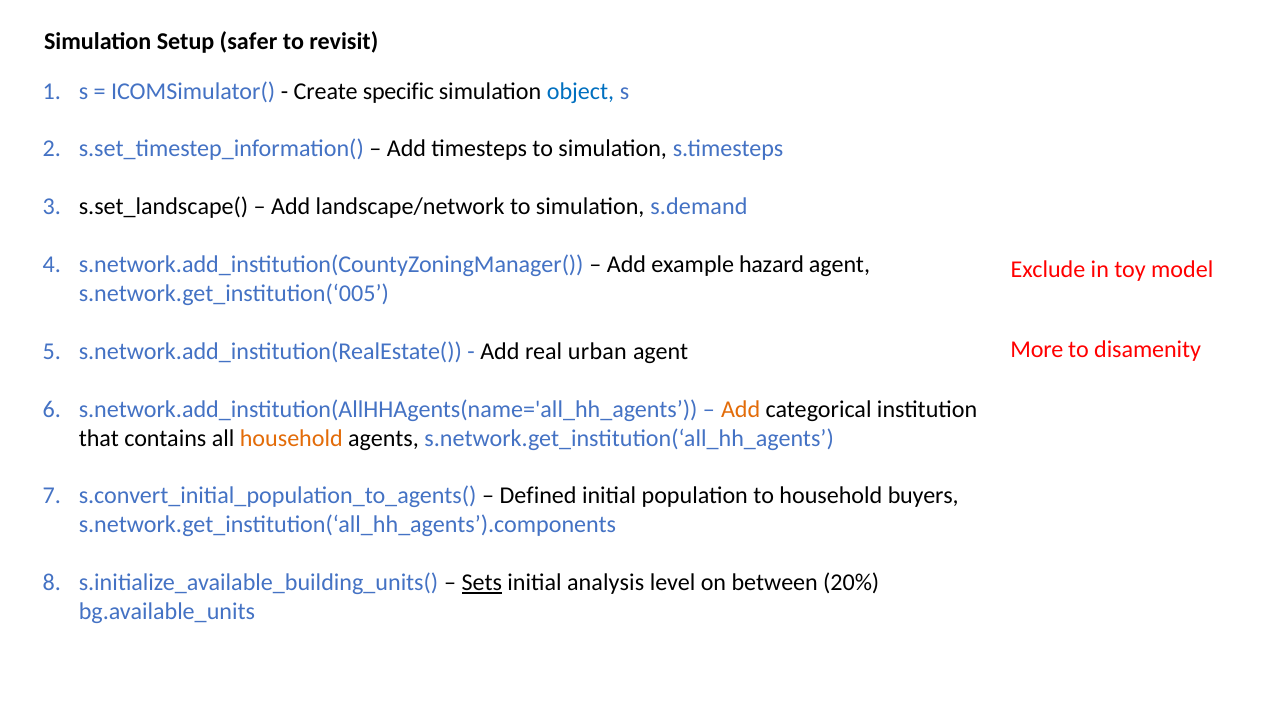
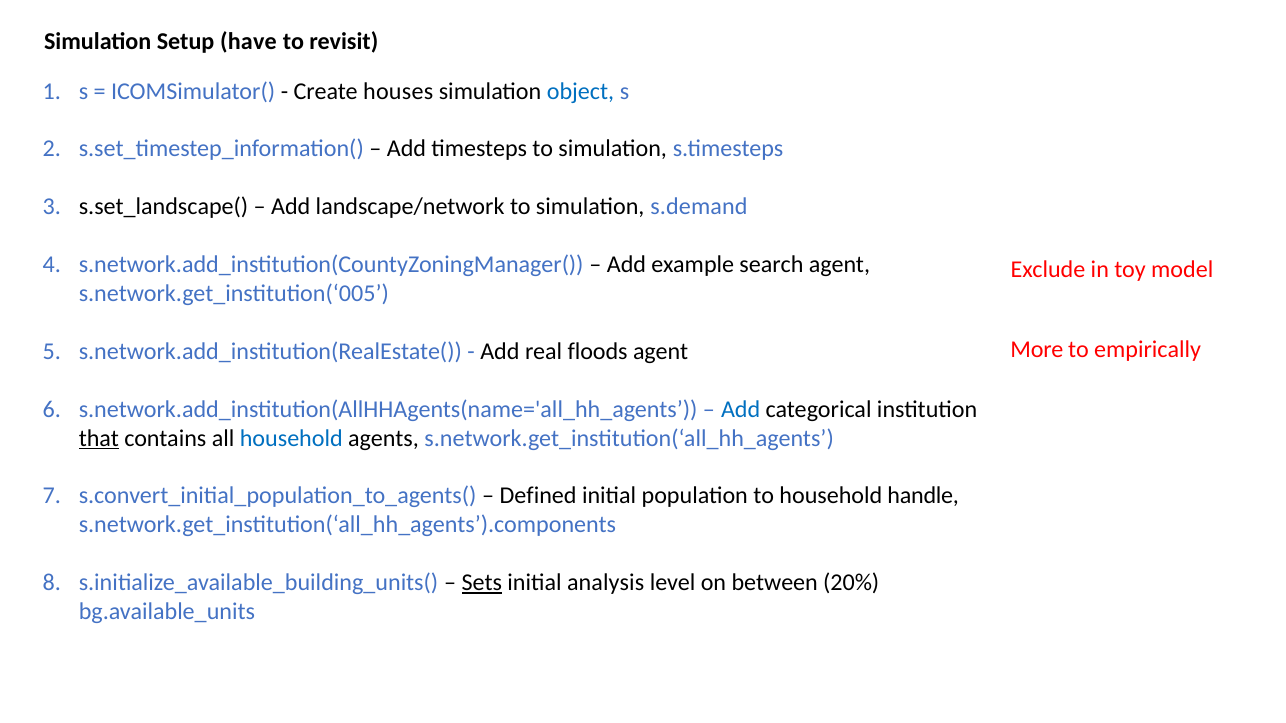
safer: safer -> have (248, 42)
specific: specific -> houses (398, 91)
hazard: hazard -> search (771, 265)
disamenity: disamenity -> empirically (1148, 350)
urban: urban -> floods (598, 352)
Add colour: orange -> blue (741, 409)
that underline: none -> present (99, 438)
household colour: orange -> blue (291, 438)
buyers: buyers -> handle (923, 496)
